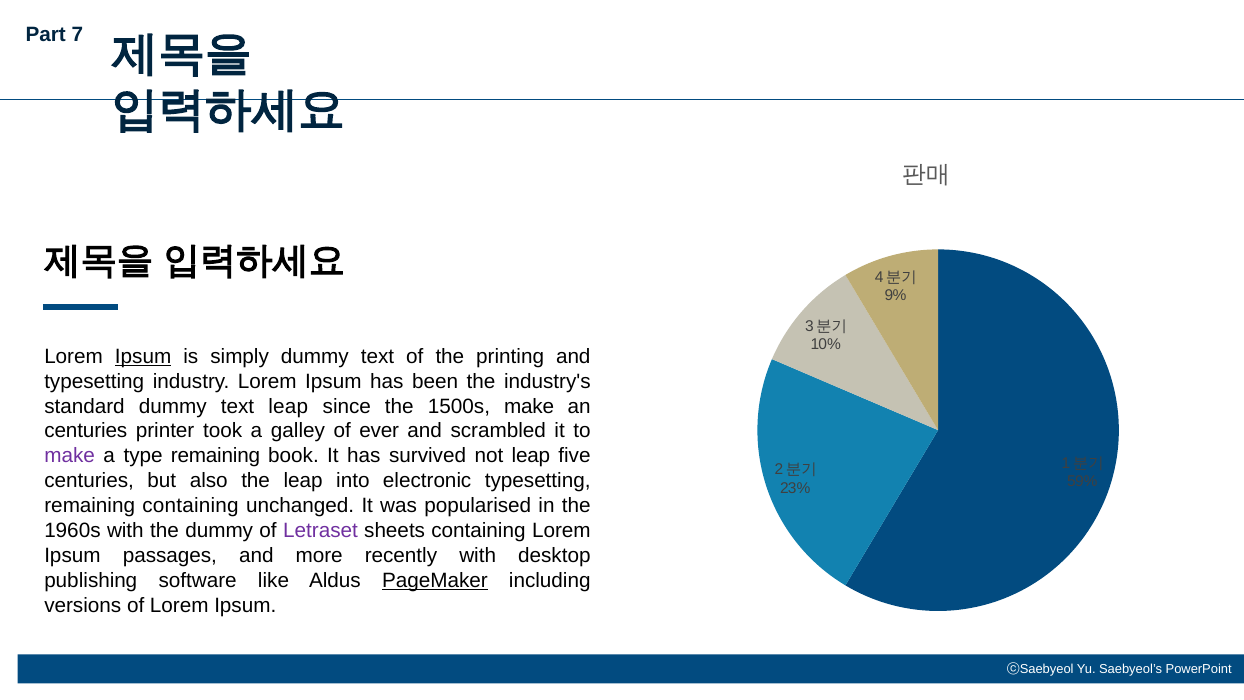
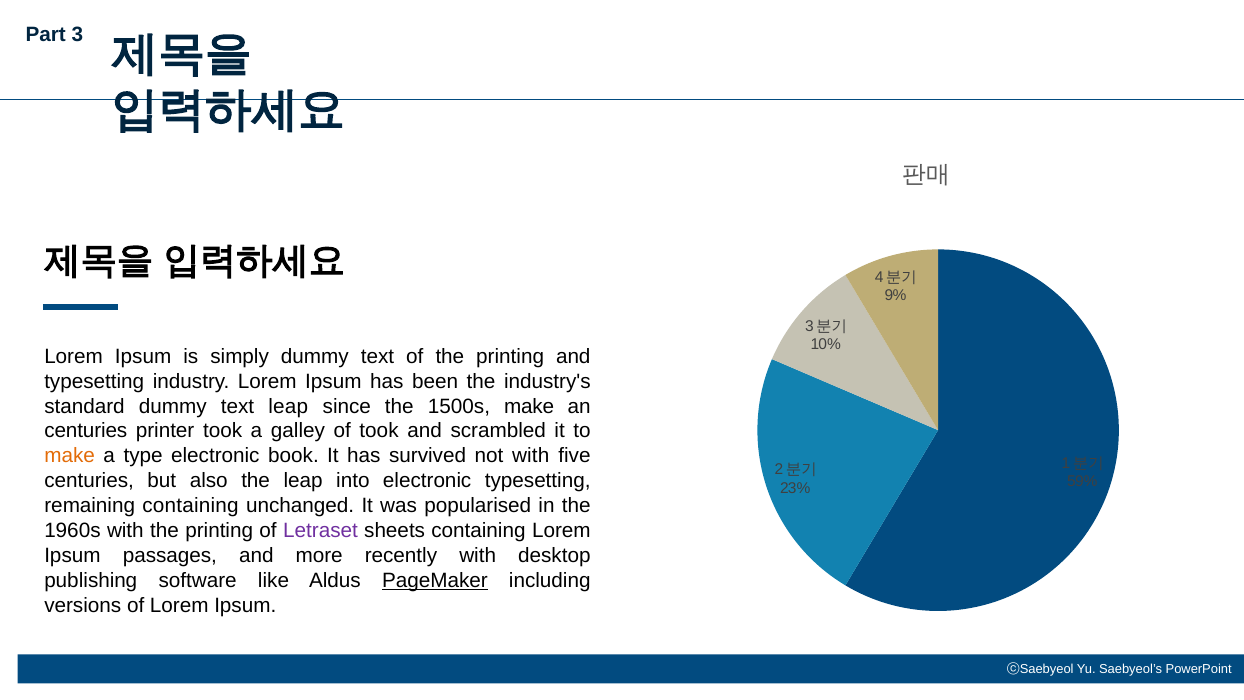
7: 7 -> 3 (77, 35)
Ipsum underline: present -> none (143, 356)
of ever: ever -> took (379, 431)
make colour: purple -> orange (70, 456)
type remaining: remaining -> electronic (215, 456)
not leap: leap -> with (531, 456)
with the dummy: dummy -> printing (219, 530)
